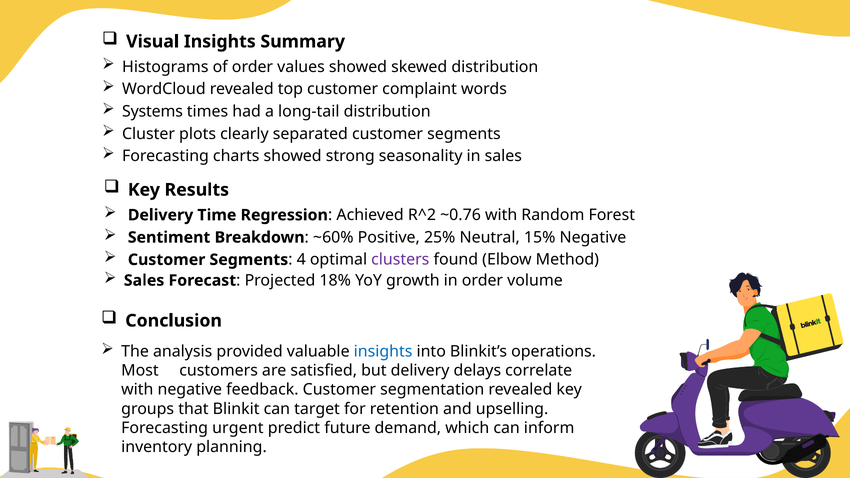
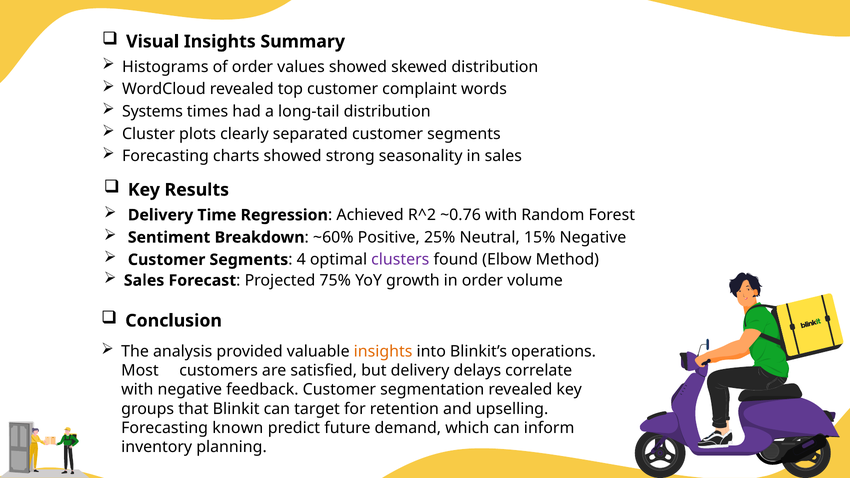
18%: 18% -> 75% (335, 281)
insights colour: blue -> orange (383, 351)
urgent: urgent -> known (238, 428)
